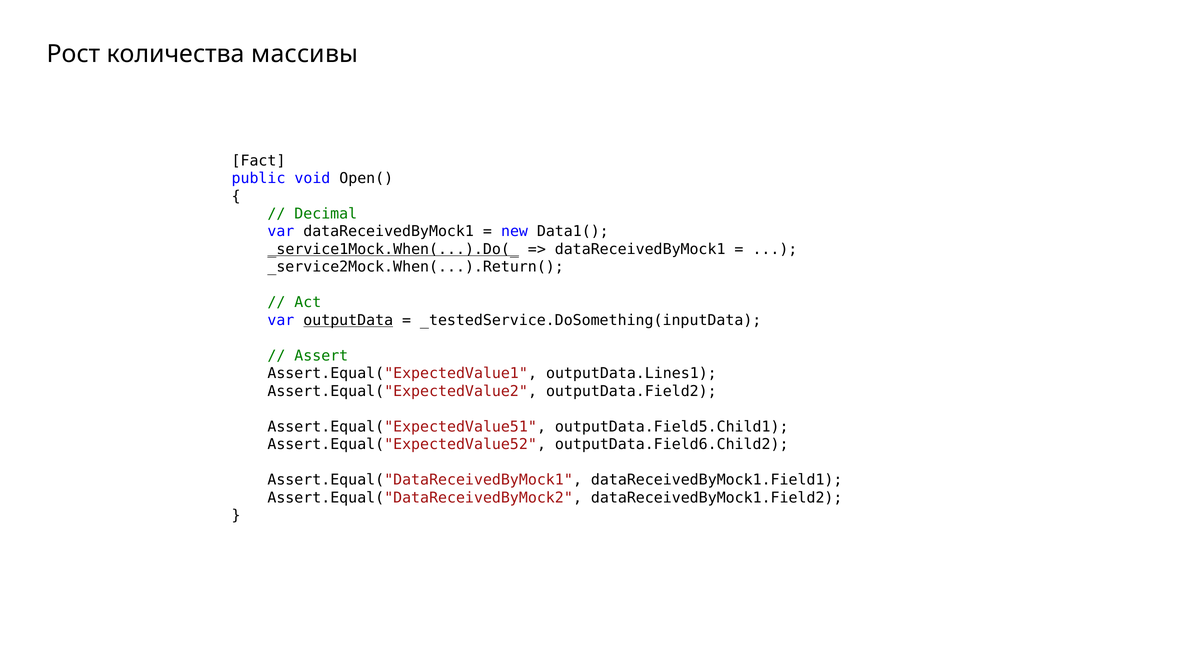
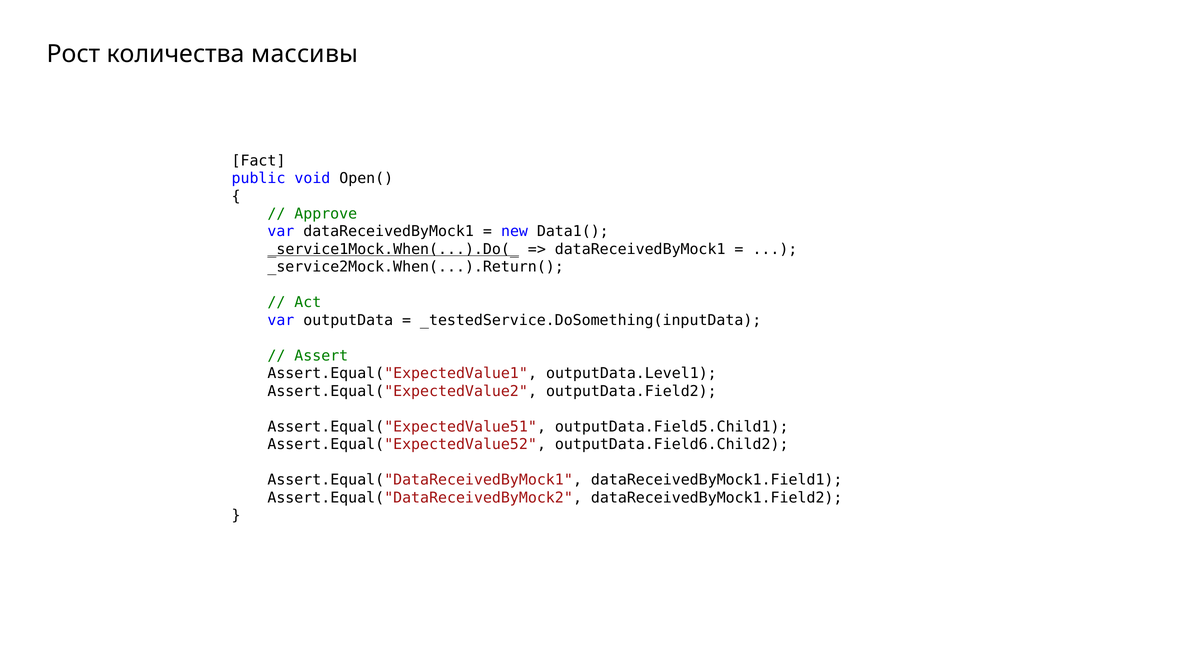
Decimal: Decimal -> Approve (326, 214)
outputData underline: present -> none (348, 320)
outputData.Lines1: outputData.Lines1 -> outputData.Level1 (631, 374)
